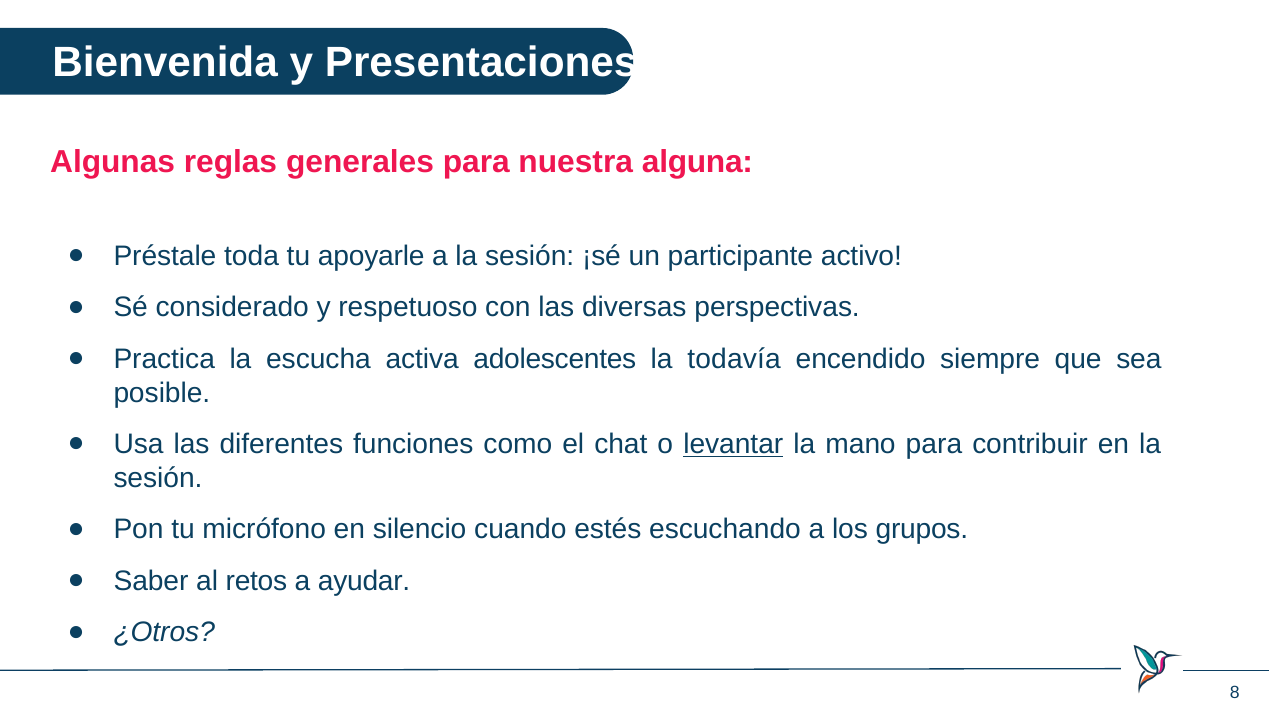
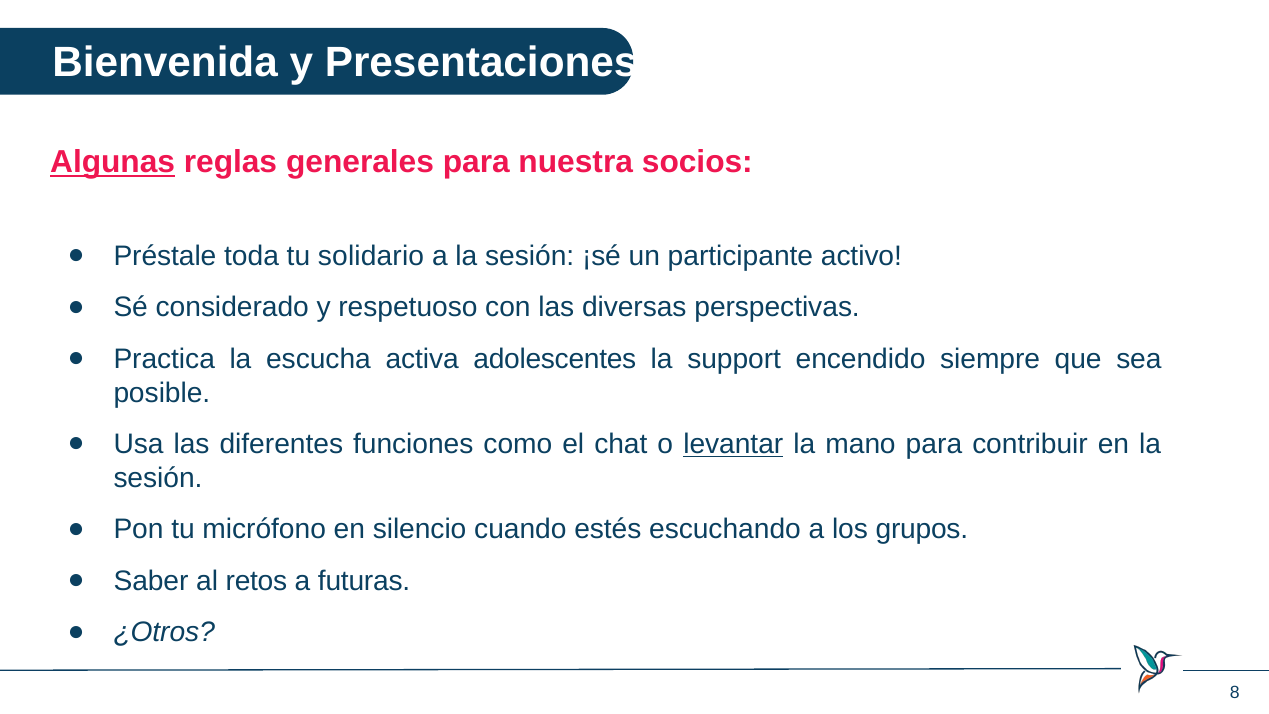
Algunas underline: none -> present (113, 162)
alguna: alguna -> socios (697, 162)
apoyarle: apoyarle -> solidario (371, 256)
todavía: todavía -> support (734, 359)
ayudar: ayudar -> futuras (364, 581)
